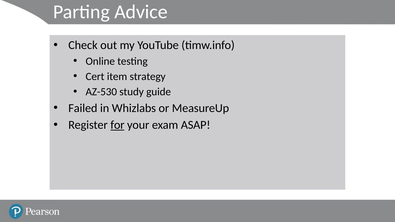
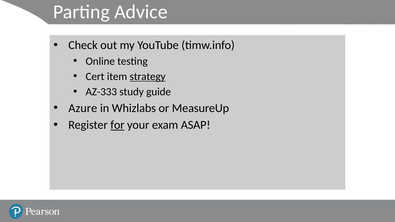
strategy underline: none -> present (148, 77)
AZ-530: AZ-530 -> AZ-333 (101, 92)
Failed: Failed -> Azure (83, 108)
